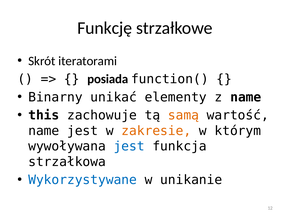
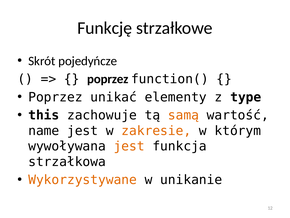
iteratorami: iteratorami -> pojedyńcze (88, 61)
posiada: posiada -> poprzez (108, 79)
Binarny: Binarny -> Poprzez (55, 97)
z name: name -> type (246, 97)
jest colour: blue -> orange (129, 146)
Wykorzystywane colour: blue -> orange (83, 179)
